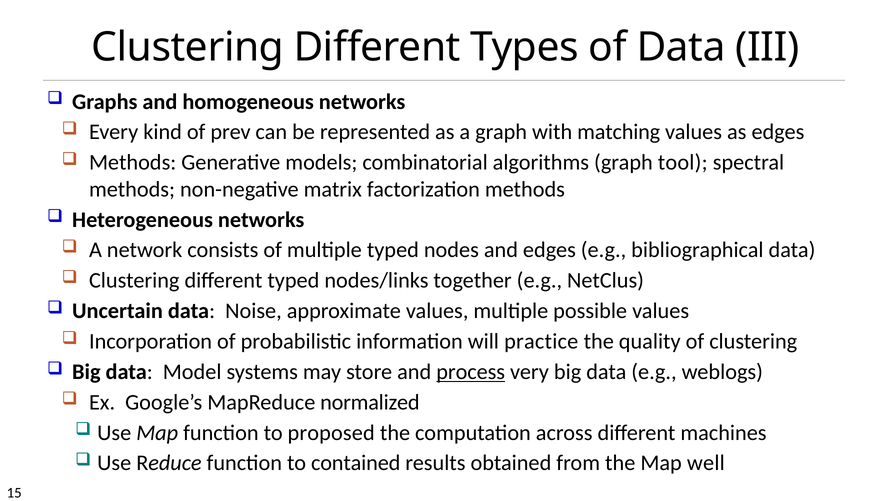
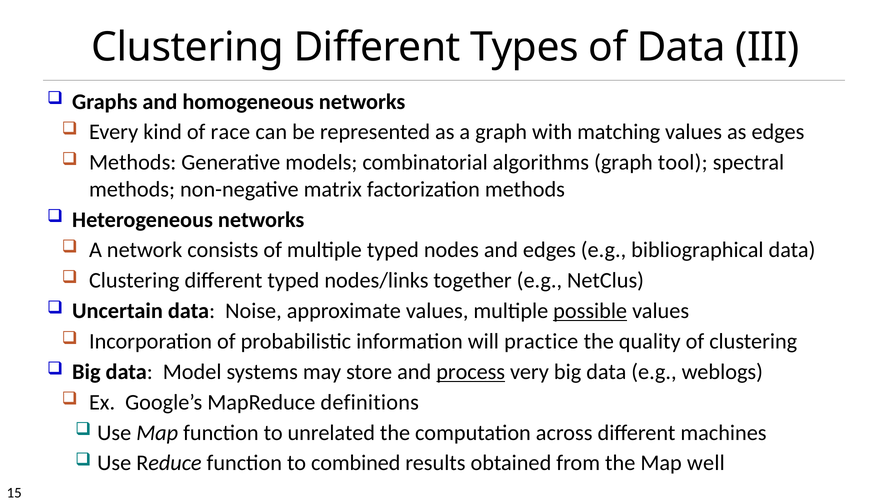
prev: prev -> race (230, 132)
possible underline: none -> present (590, 311)
normalized: normalized -> definitions (370, 402)
proposed: proposed -> unrelated (331, 433)
contained: contained -> combined (356, 463)
